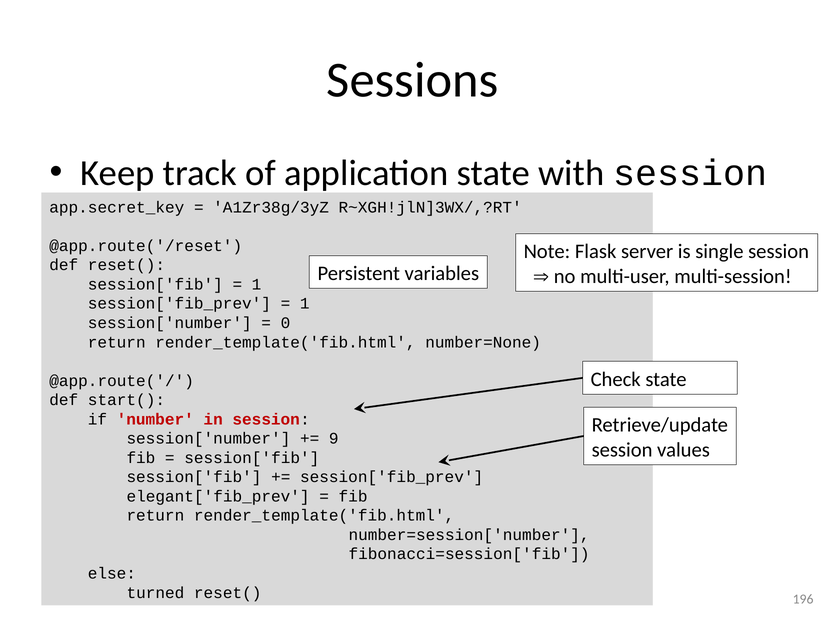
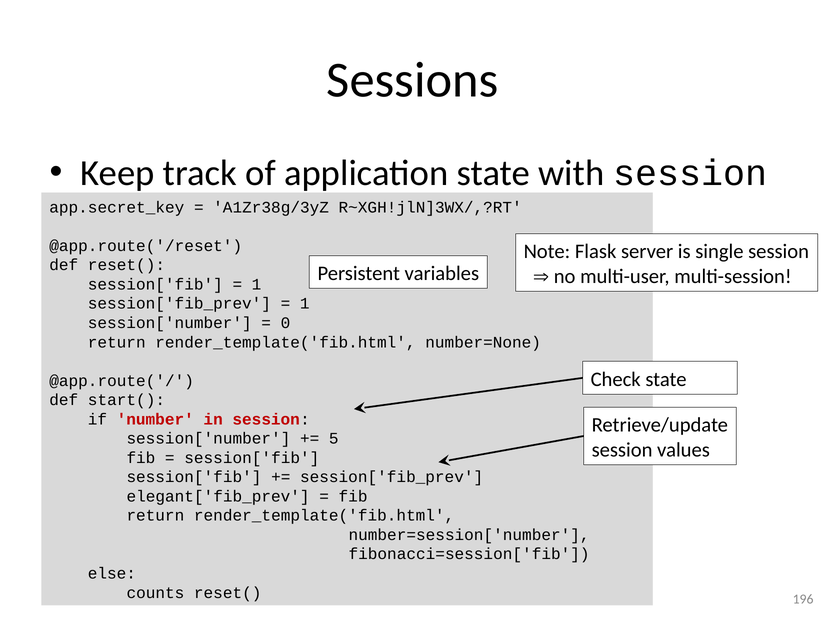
9: 9 -> 5 (334, 438)
turned: turned -> counts (155, 592)
